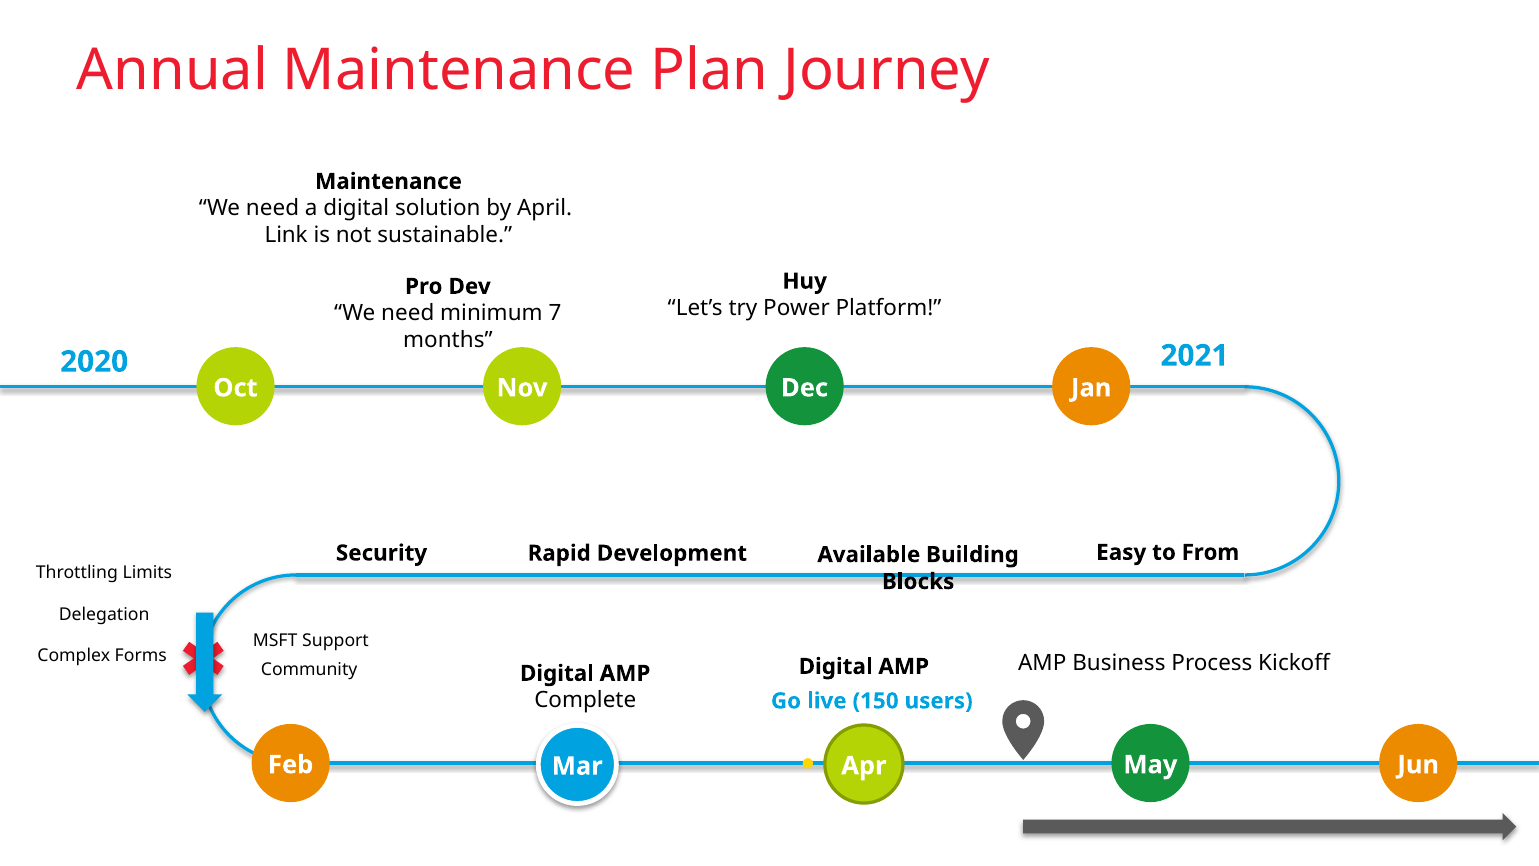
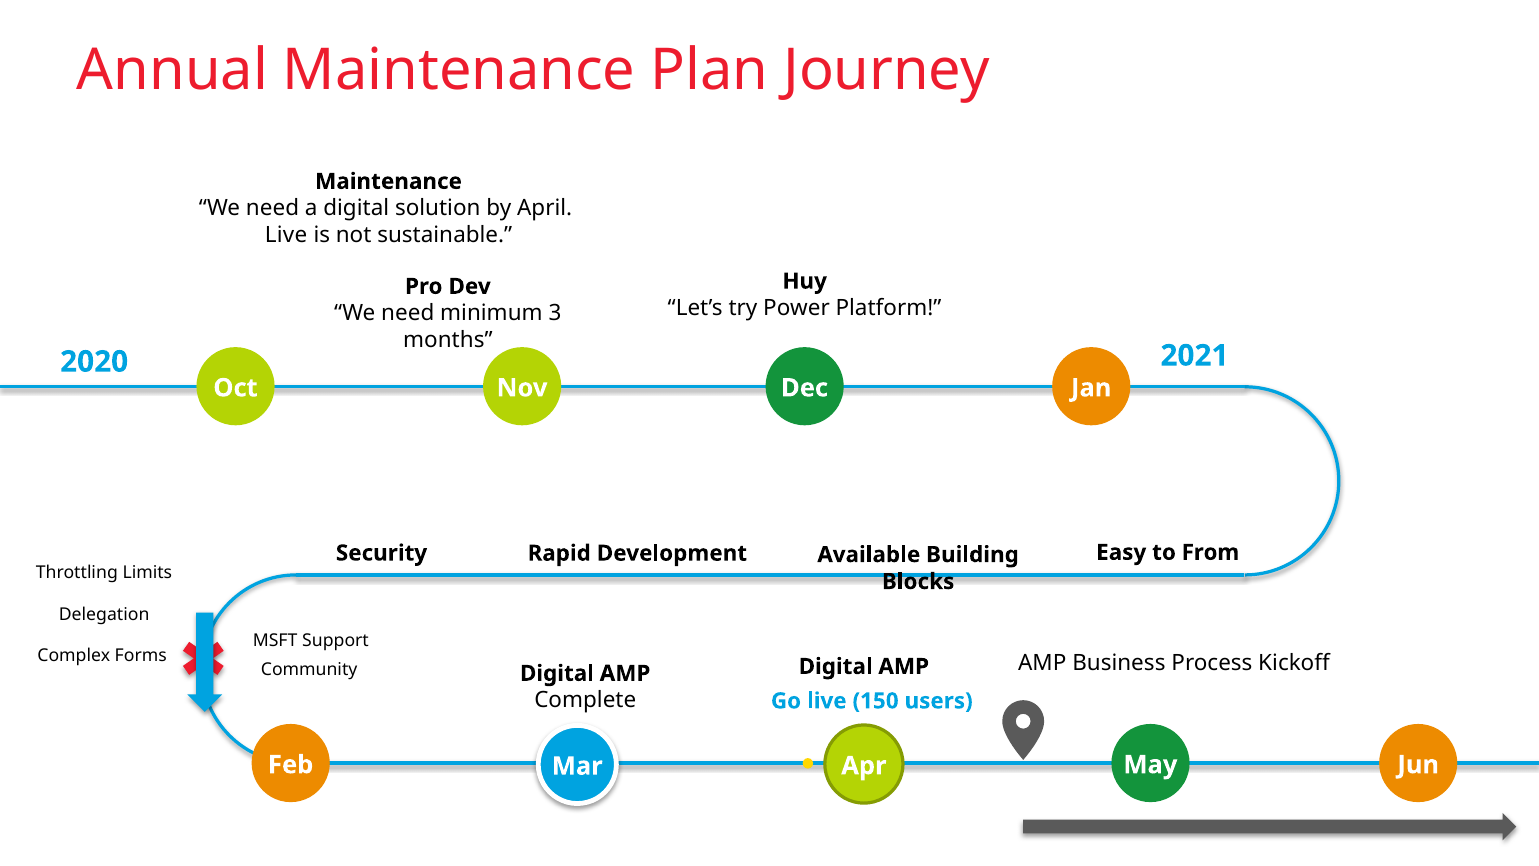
Link: Link -> Live (286, 235)
7: 7 -> 3 (555, 313)
